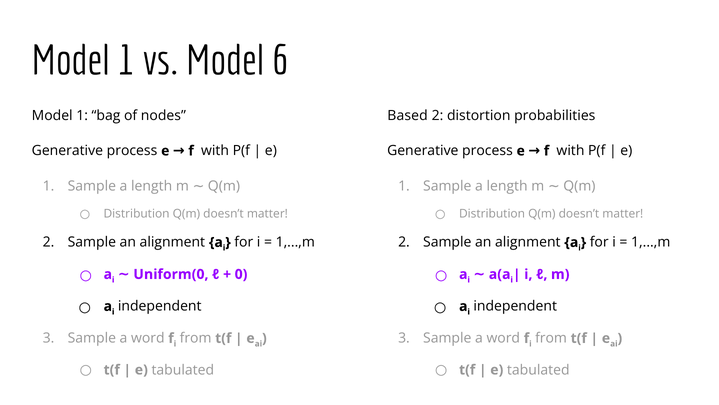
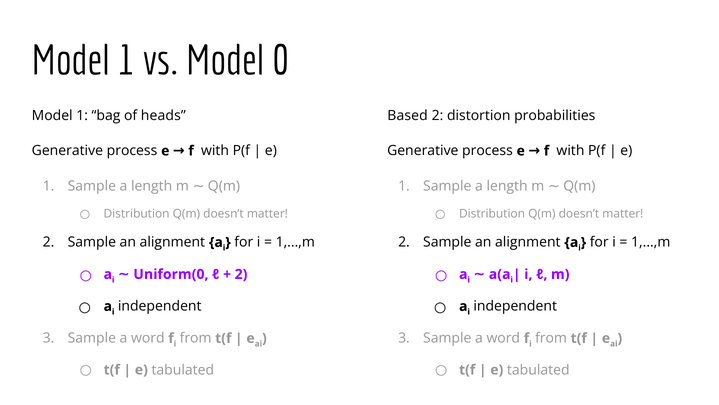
6: 6 -> 0 (281, 61)
nodes: nodes -> heads (163, 115)
0: 0 -> 2 (241, 274)
